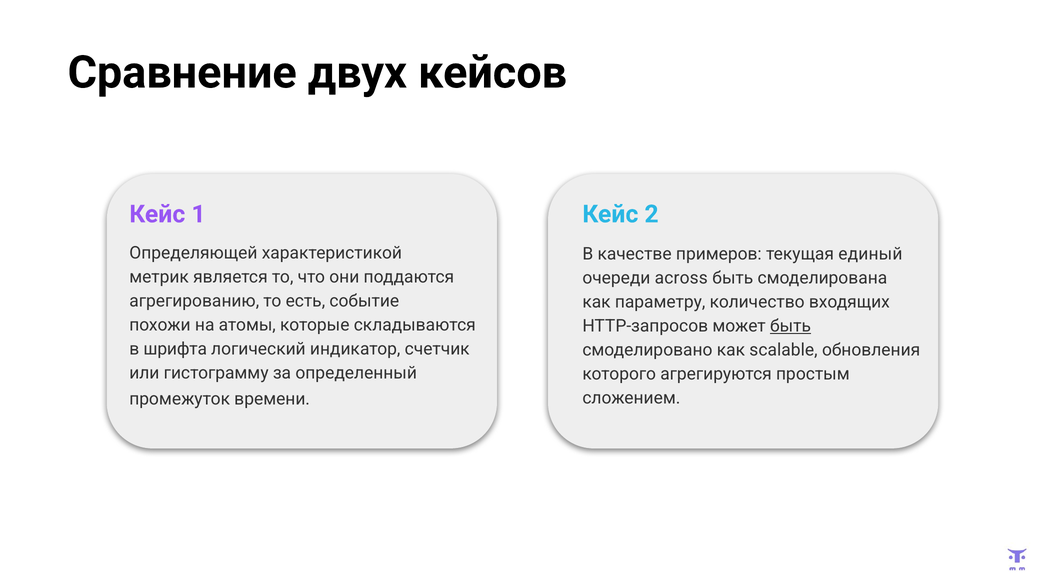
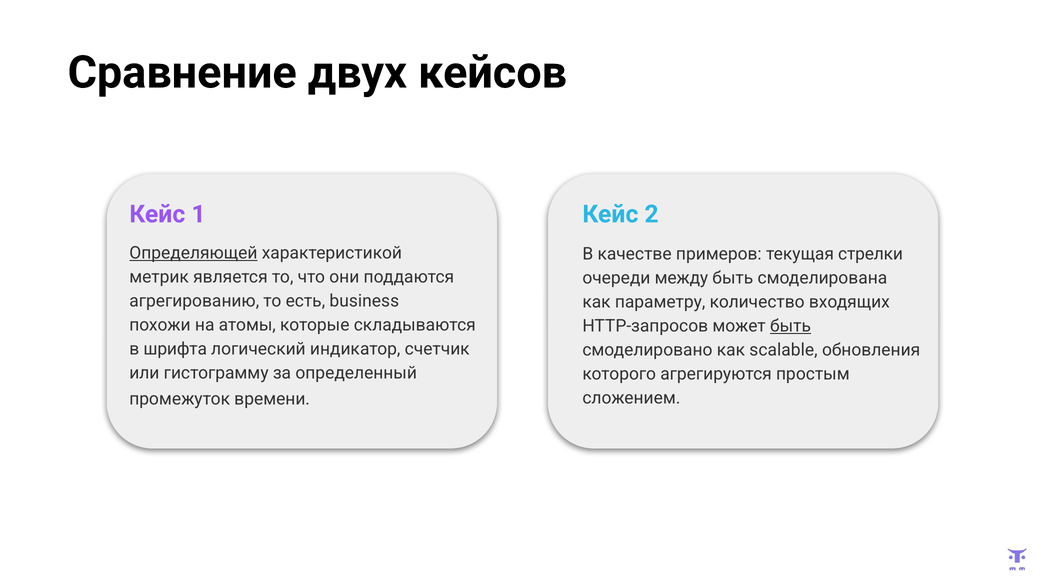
Определяющей underline: none -> present (193, 253)
единый: единый -> стрелки (871, 254)
across: across -> между (681, 278)
событие: событие -> business (364, 301)
